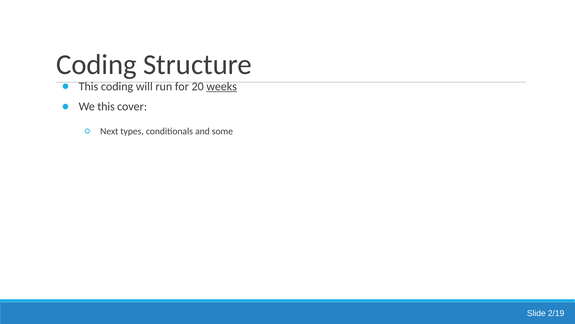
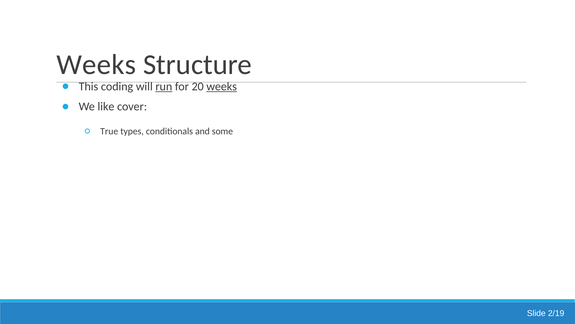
Coding: Coding -> Weeks (96, 64)
run underline: none -> present (164, 86)
We this: this -> like (106, 107)
Next: Next -> True (109, 131)
